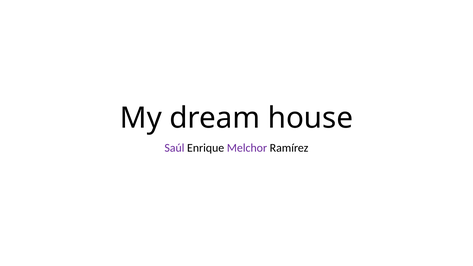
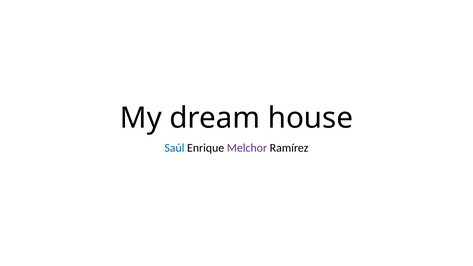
Saúl colour: purple -> blue (174, 148)
